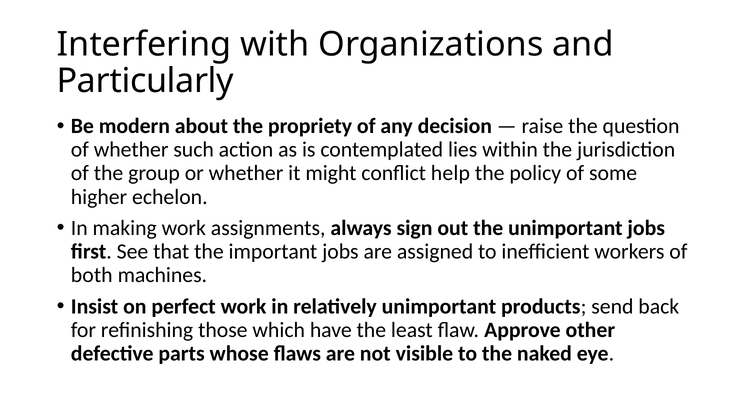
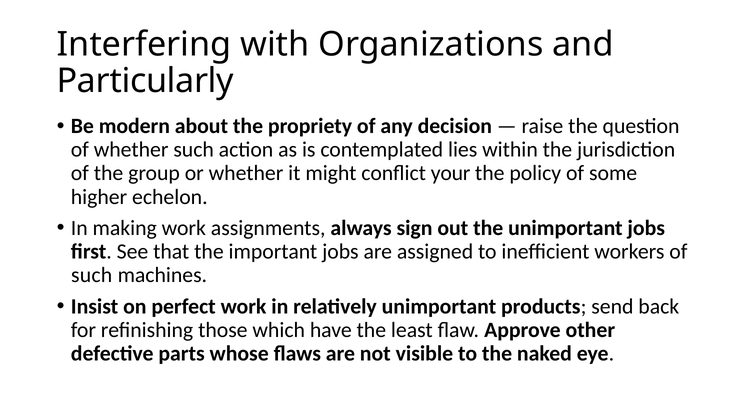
help: help -> your (451, 173)
both: both -> such (92, 275)
